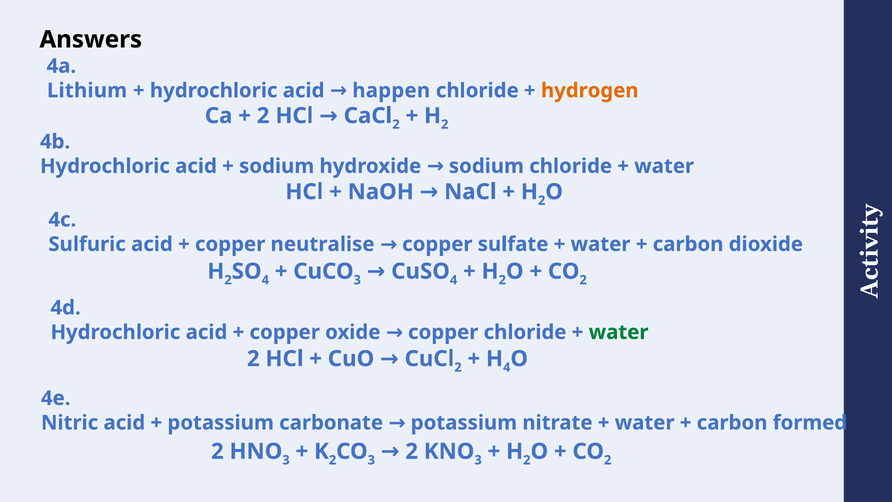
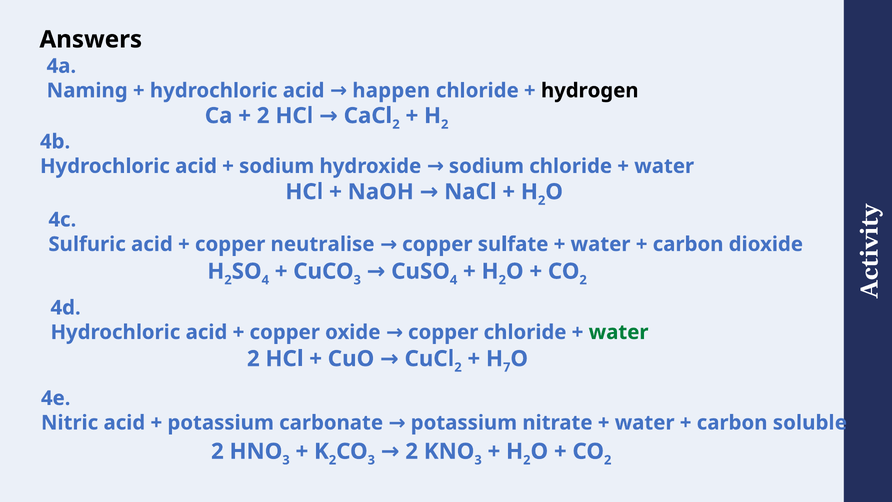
Lithium: Lithium -> Naming (87, 91)
hydrogen colour: orange -> black (590, 91)
4: 4 -> 7 (507, 367)
formed: formed -> soluble (810, 423)
